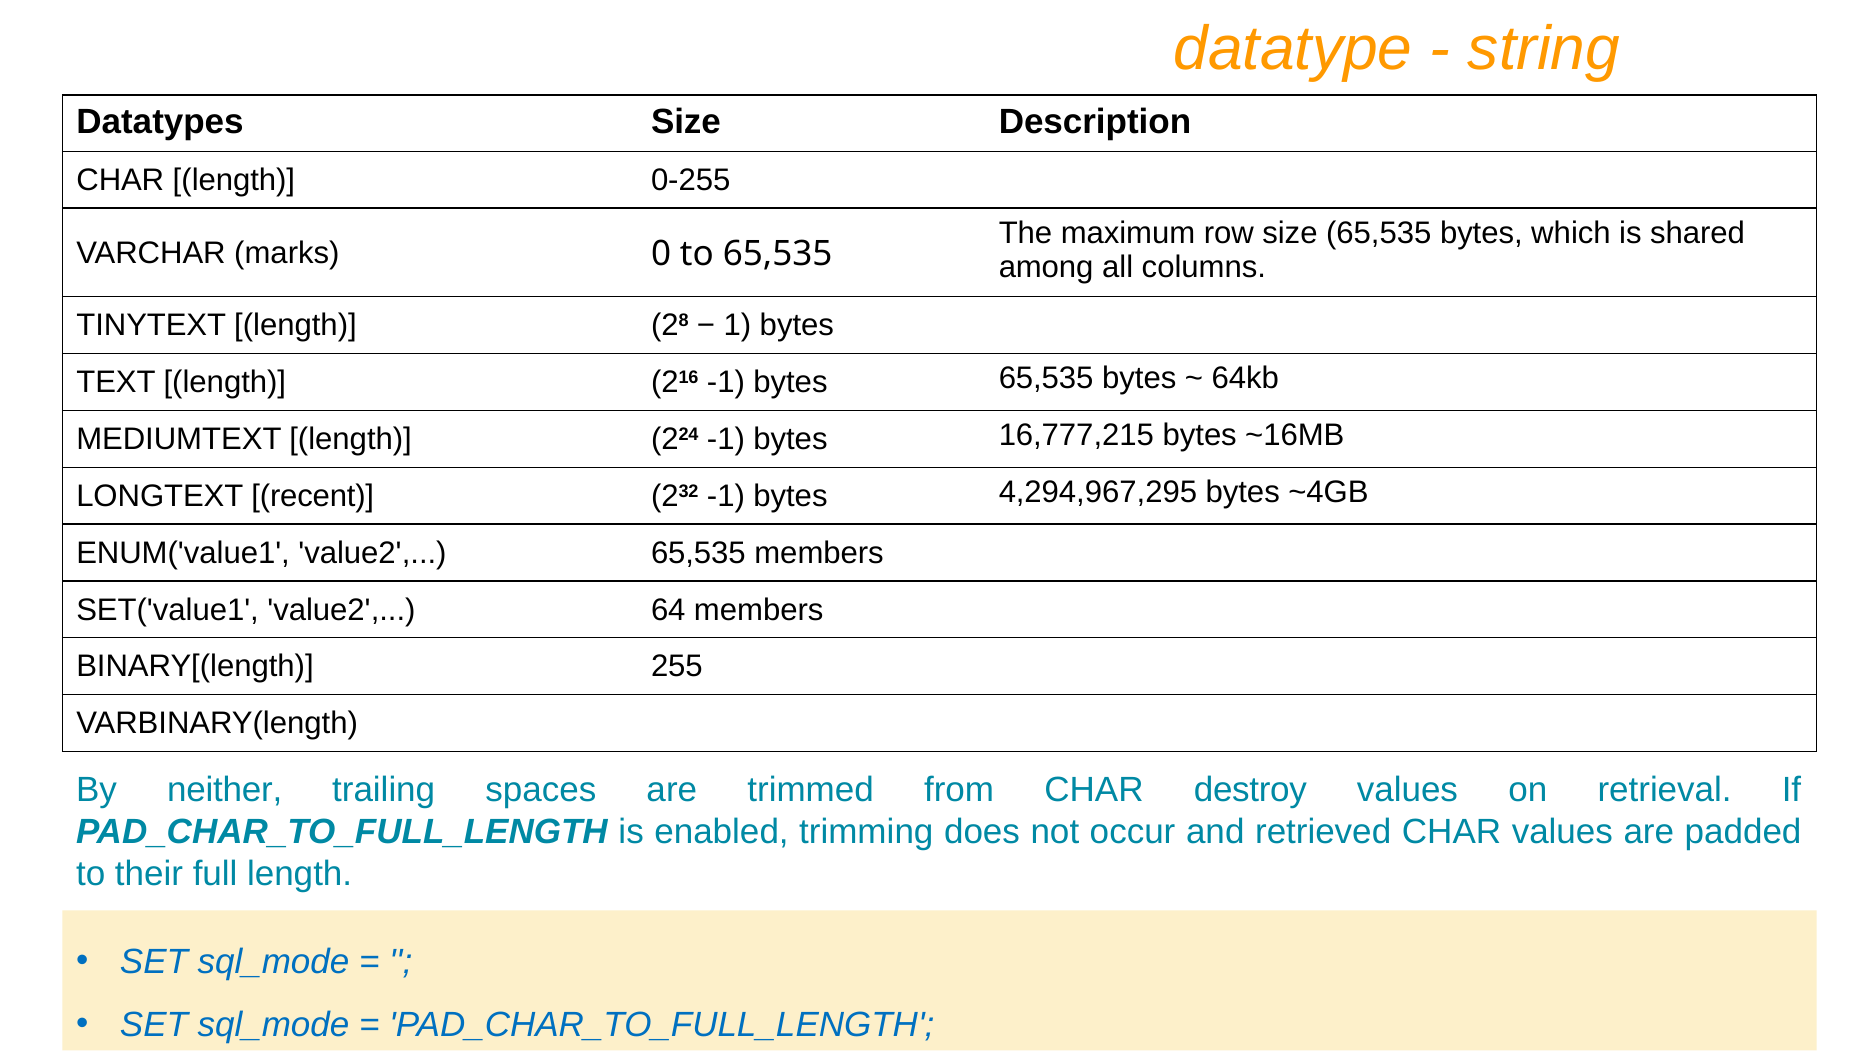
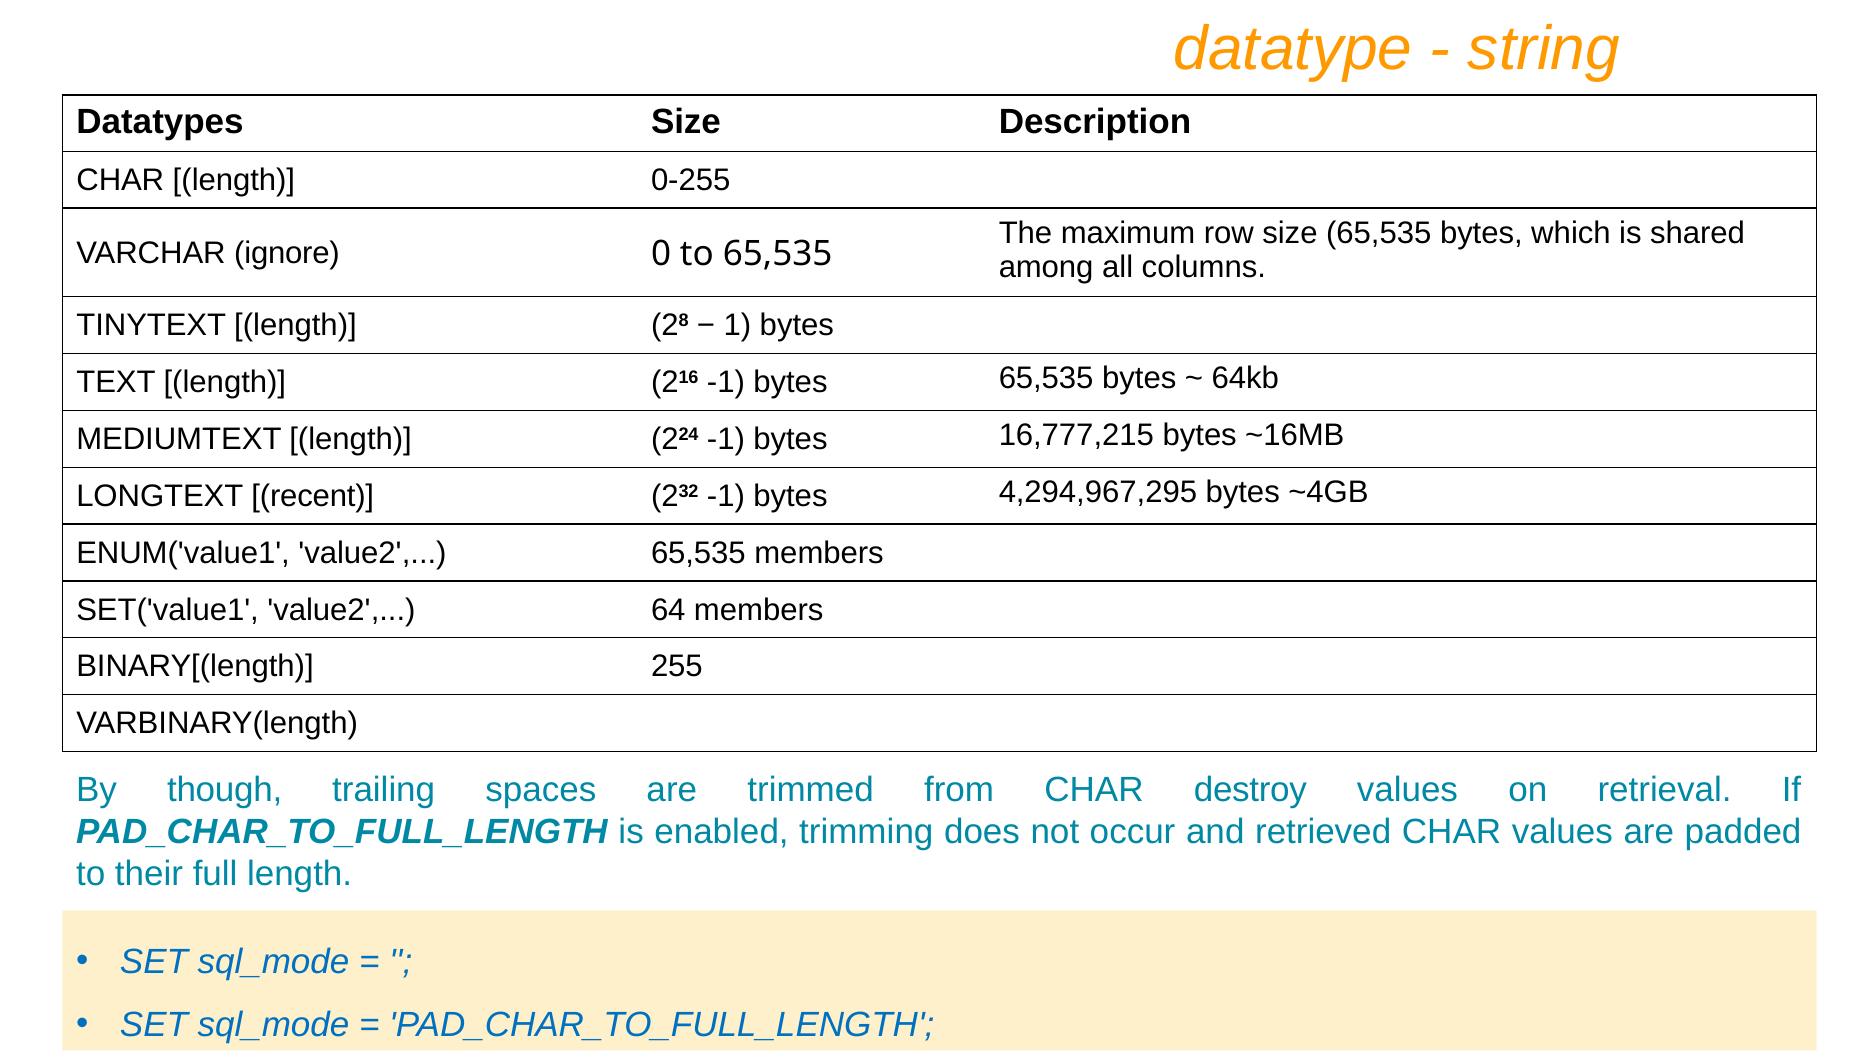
marks: marks -> ignore (287, 253)
neither: neither -> though (225, 789)
